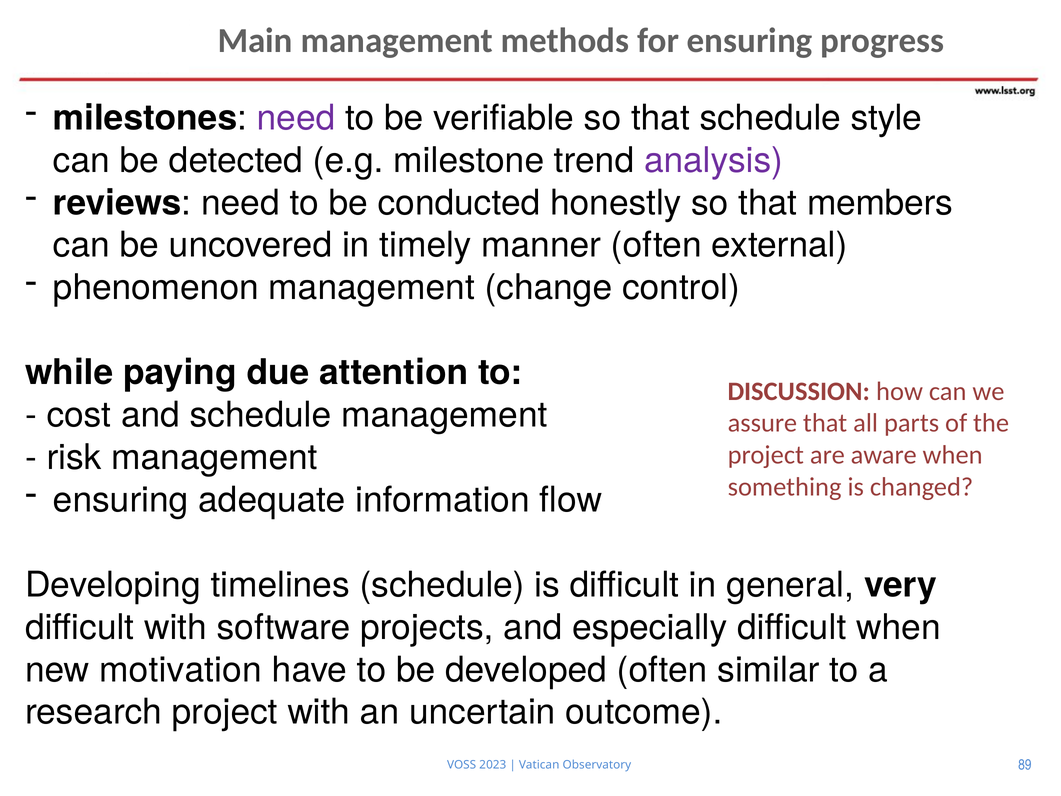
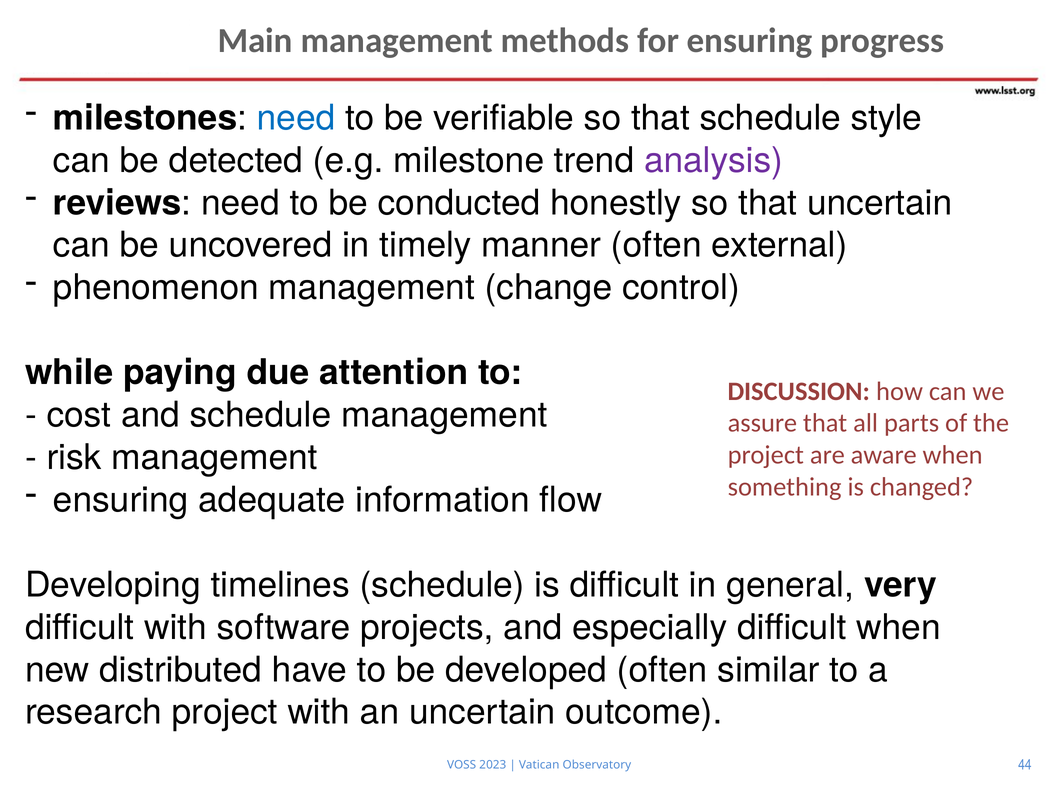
need colour: purple -> blue (296, 118)
that members: members -> uncertain (880, 203)
motivation: motivation -> distributed (181, 670)
89: 89 -> 44 (1025, 765)
